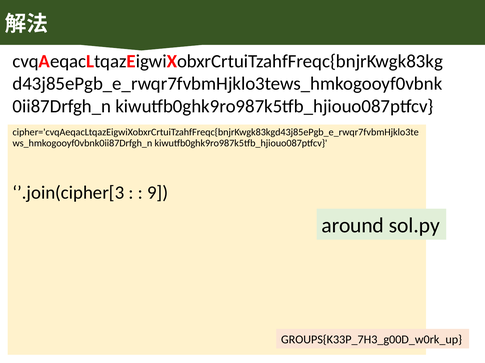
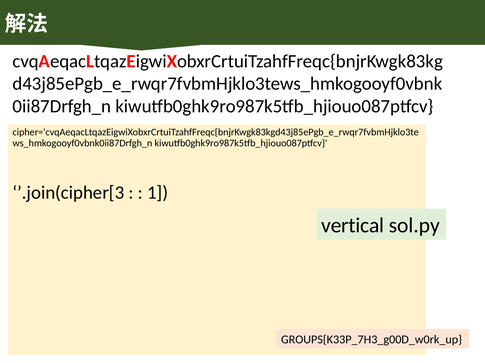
9: 9 -> 1 (158, 193)
around: around -> vertical (353, 226)
